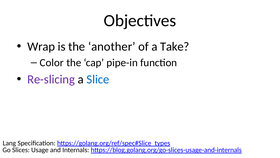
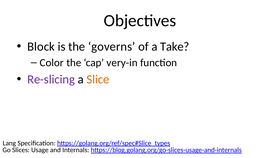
Wrap: Wrap -> Block (41, 47)
another: another -> governs (112, 47)
pipe-in: pipe-in -> very-in (122, 63)
Slice colour: blue -> orange (98, 79)
